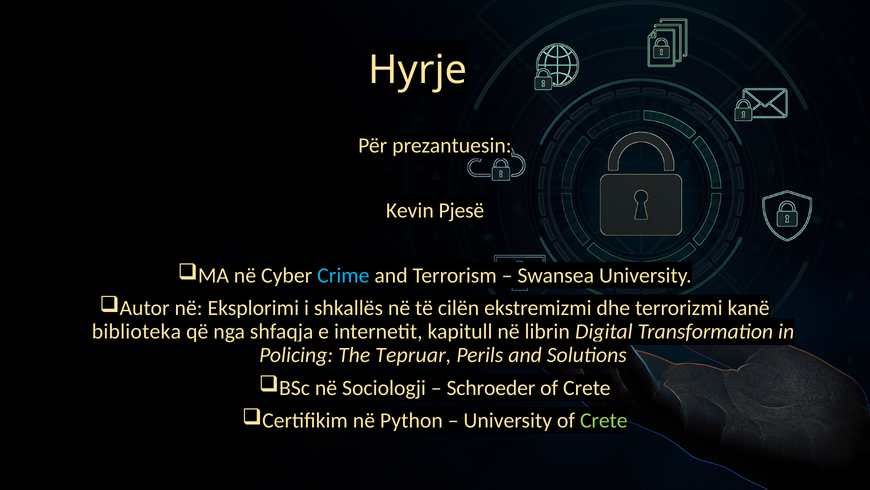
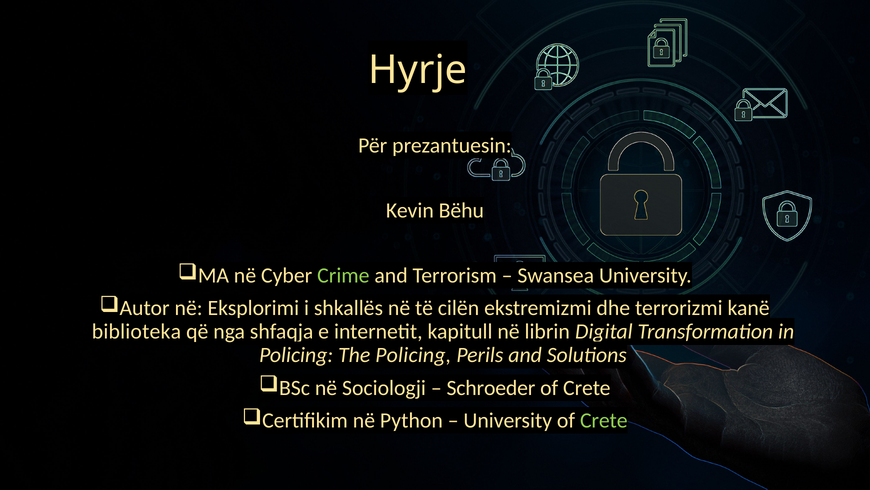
Pjesë: Pjesë -> Bëhu (461, 210)
Crime colour: light blue -> light green (343, 275)
The Tepruar: Tepruar -> Policing (413, 355)
